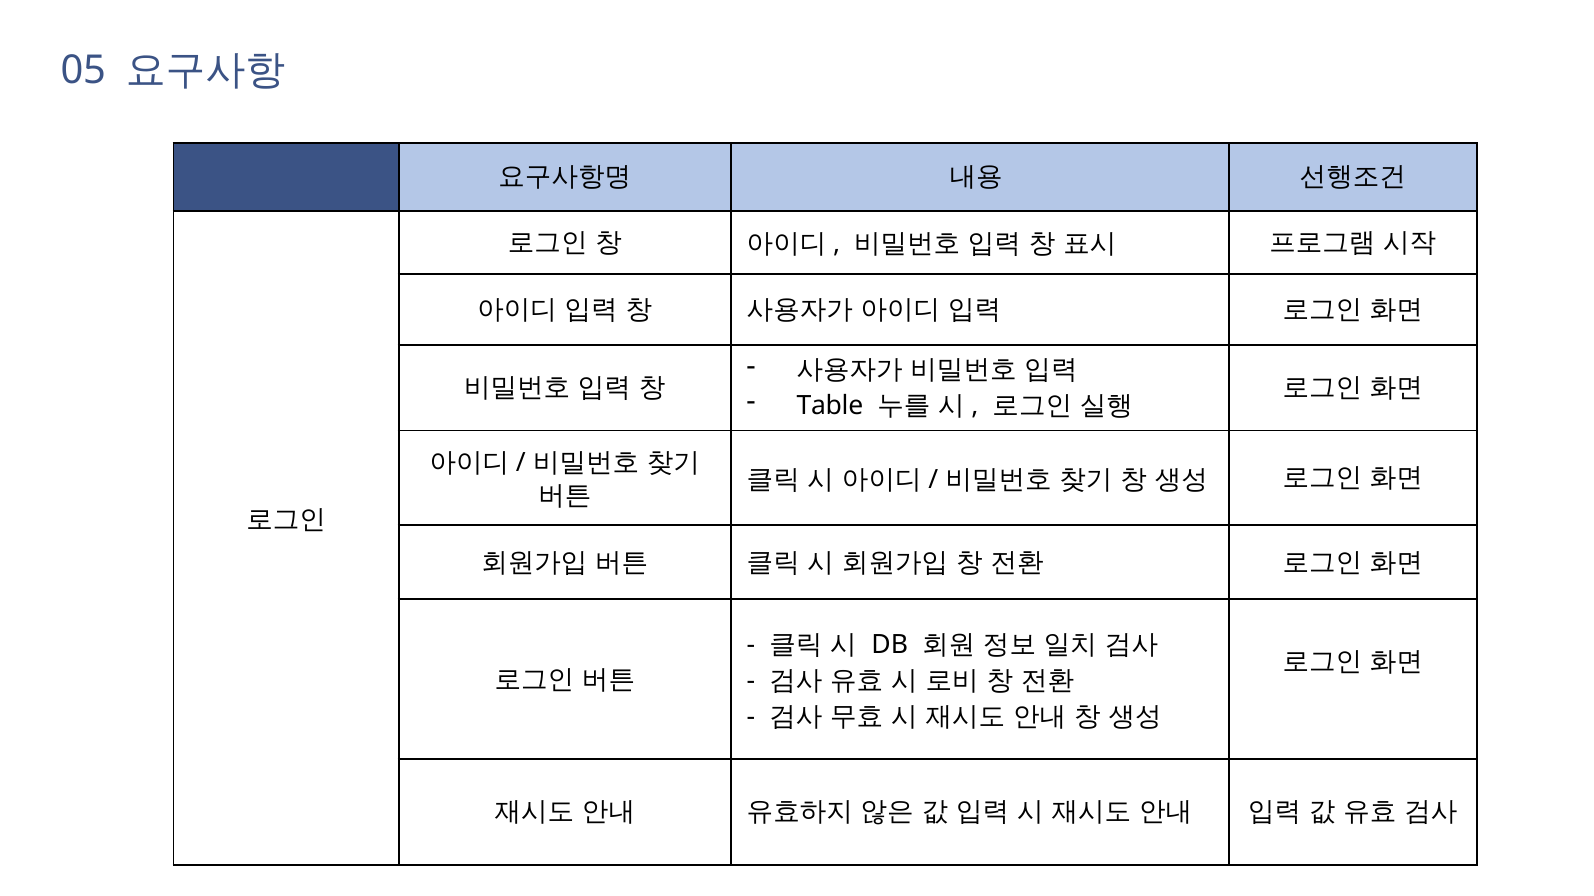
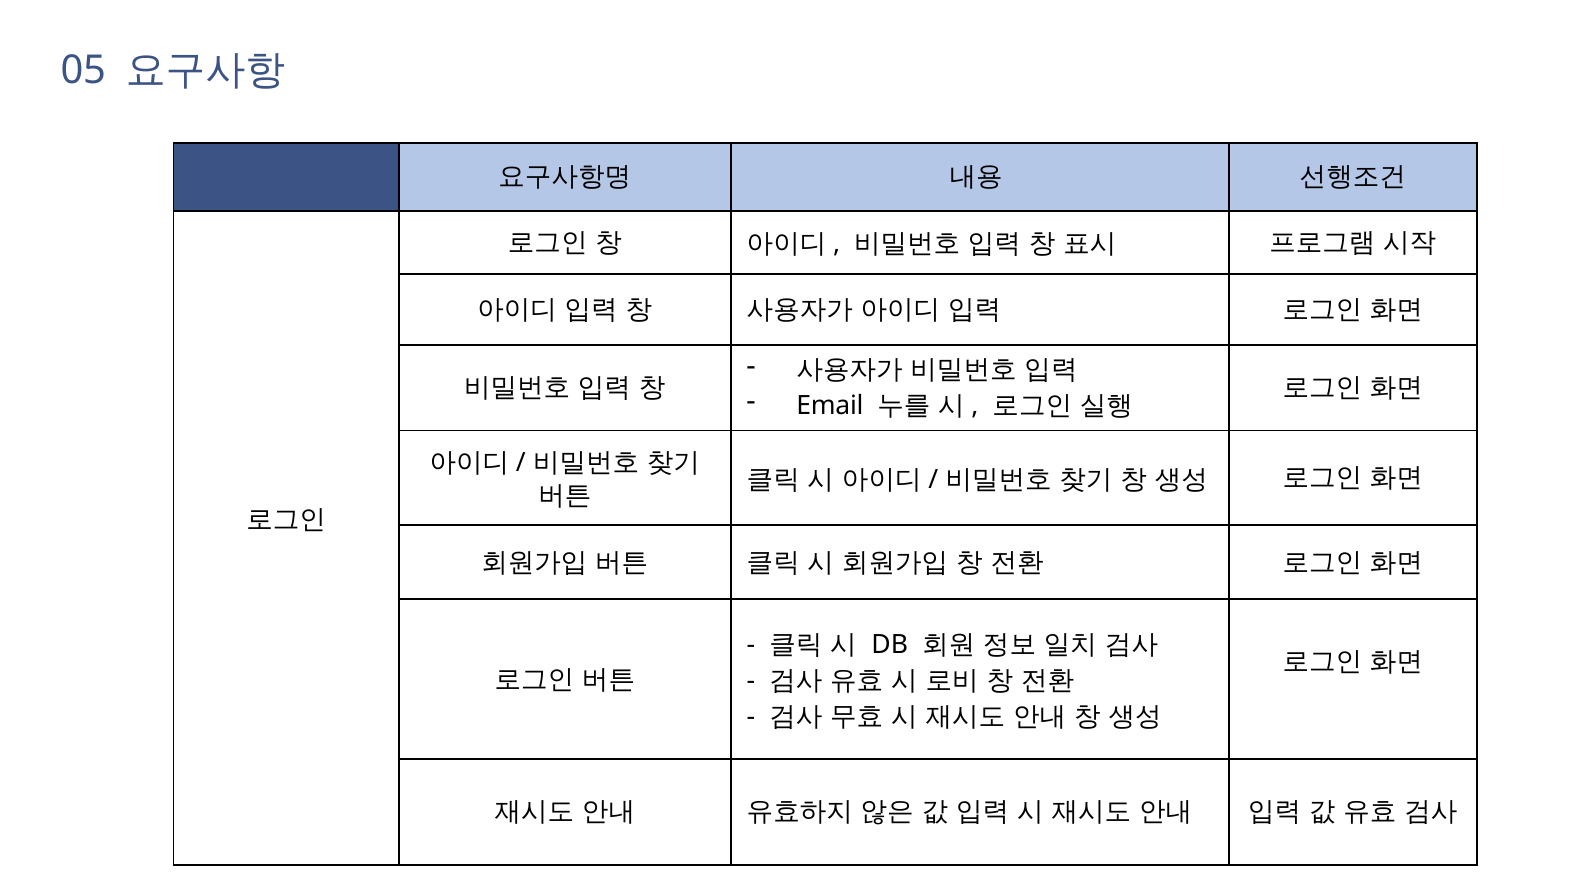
Table: Table -> Email (830, 406)
